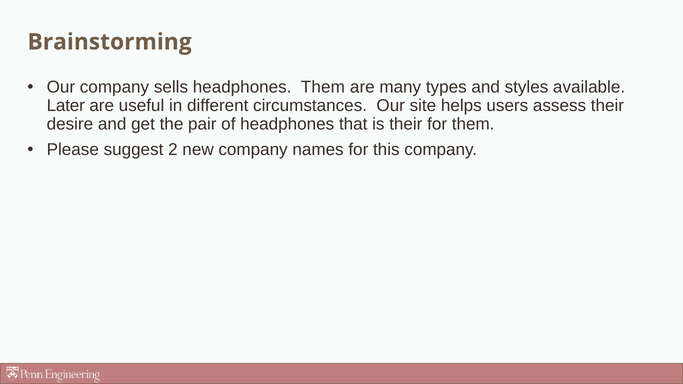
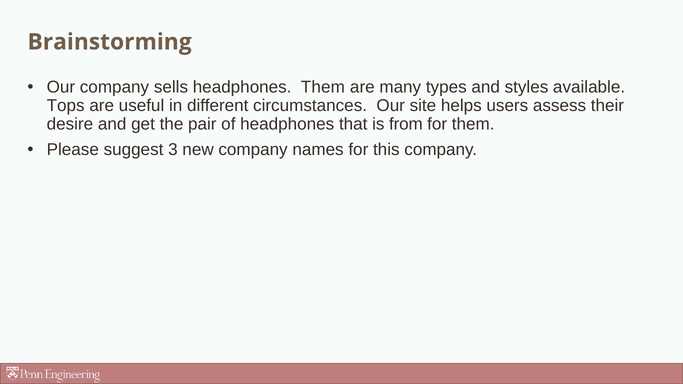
Later: Later -> Tops (66, 106)
is their: their -> from (406, 124)
2: 2 -> 3 (173, 150)
